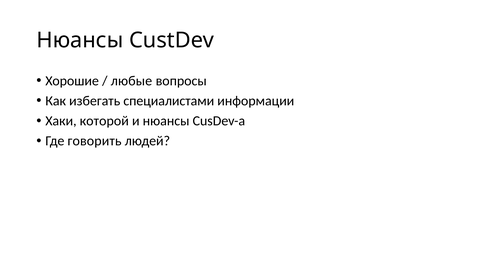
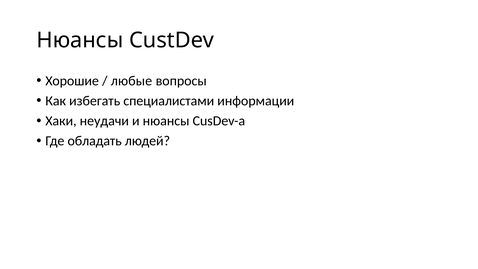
которой: которой -> неудачи (104, 121)
говорить: говорить -> обладать (95, 141)
